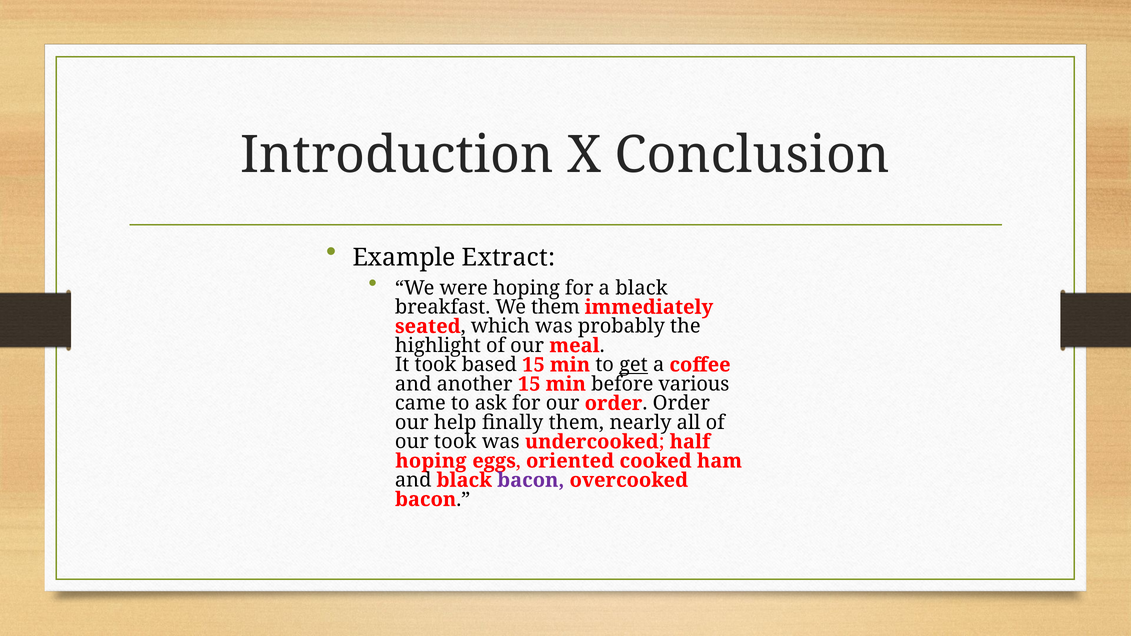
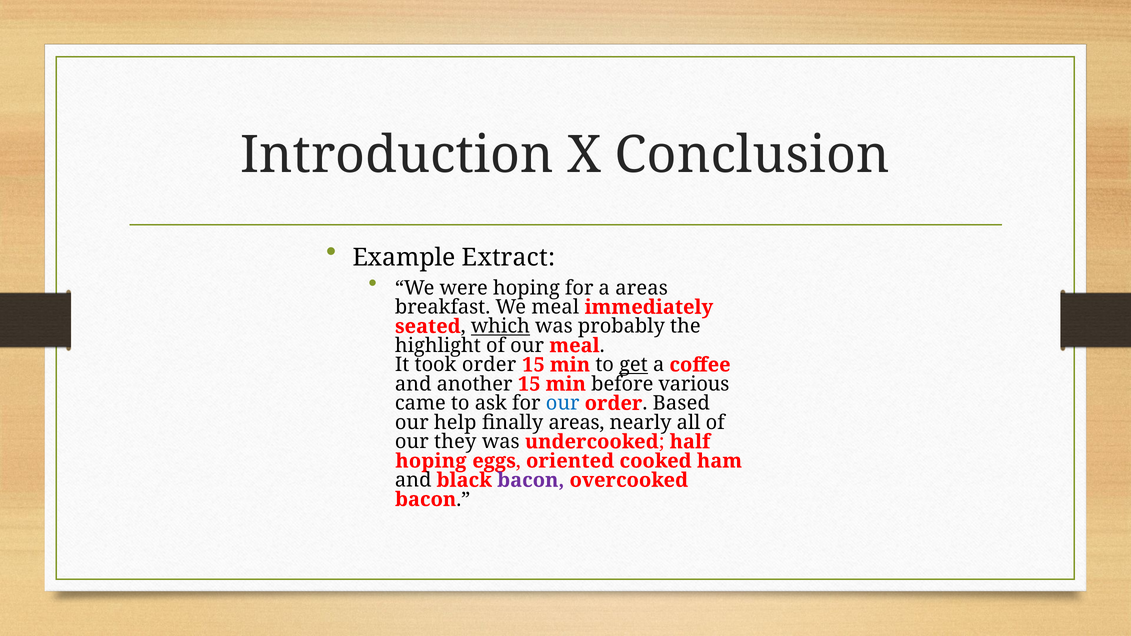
a black: black -> areas (642, 288)
We them: them -> meal (555, 307)
which underline: none -> present (500, 326)
took based: based -> order (489, 365)
our colour: black -> blue (563, 403)
order Order: Order -> Based (681, 403)
finally them: them -> areas (577, 423)
our took: took -> they (455, 442)
